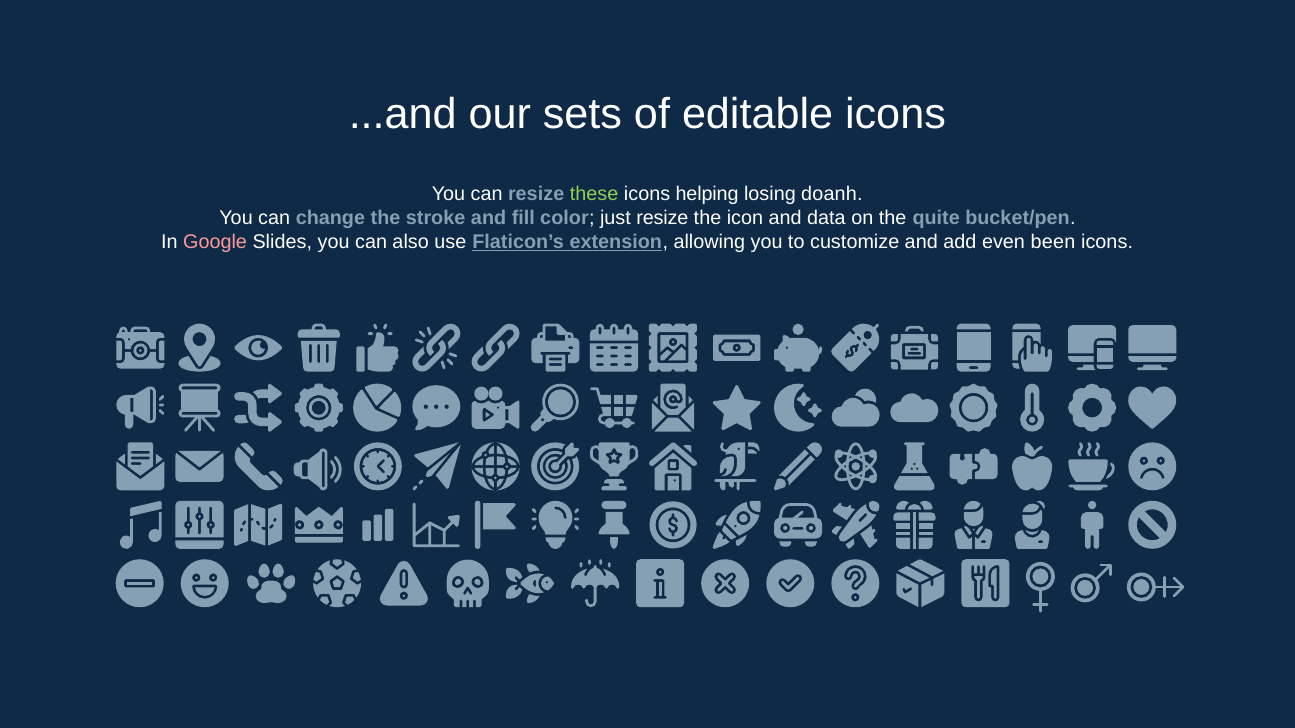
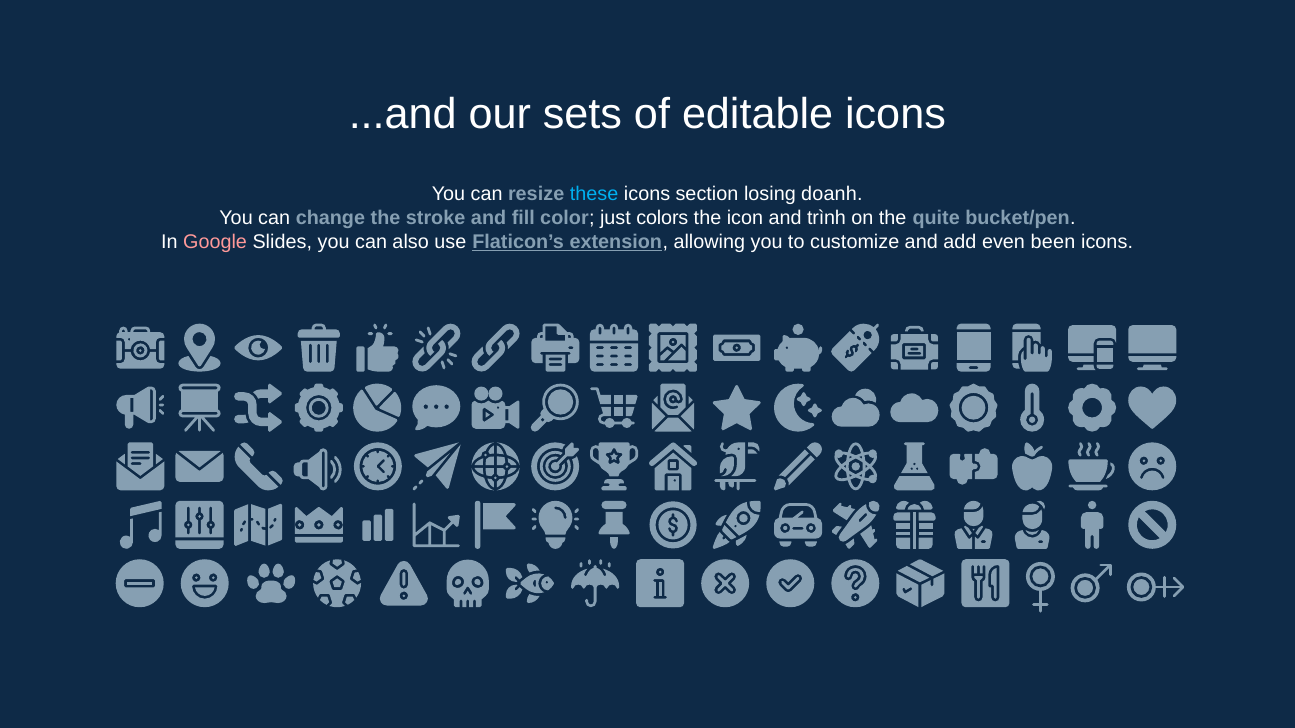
these colour: light green -> light blue (594, 194)
helping: helping -> section (707, 194)
just resize: resize -> colors (662, 218)
data: data -> trình (827, 218)
